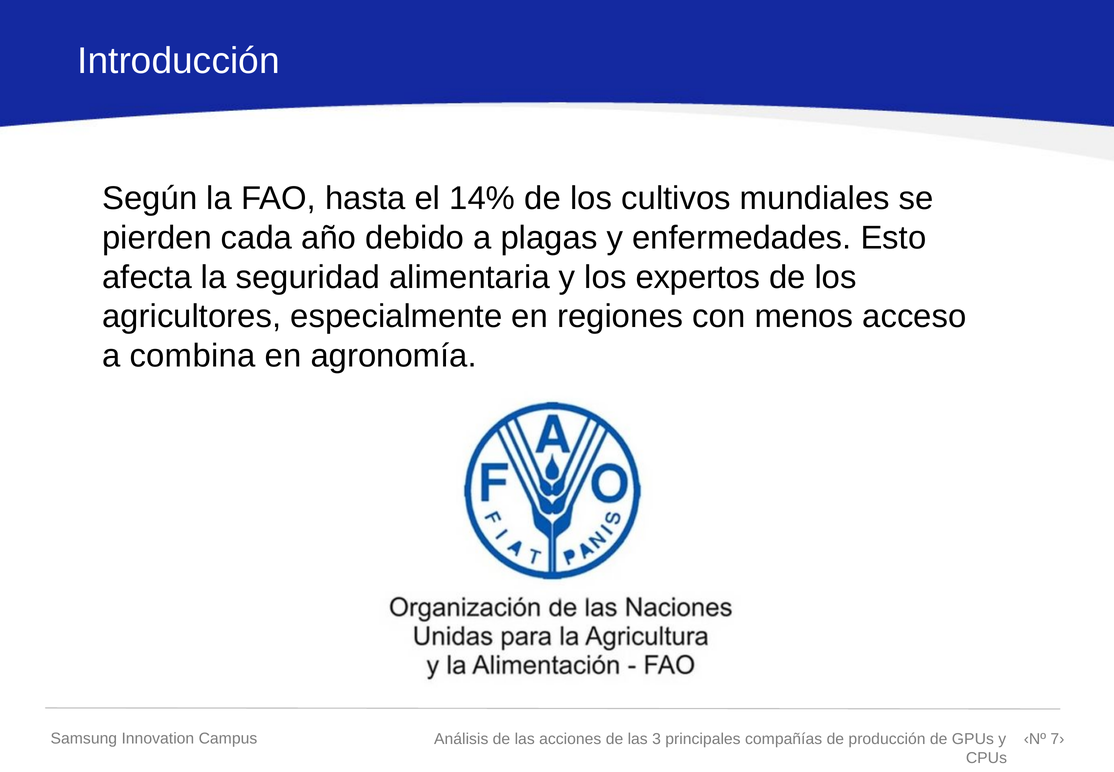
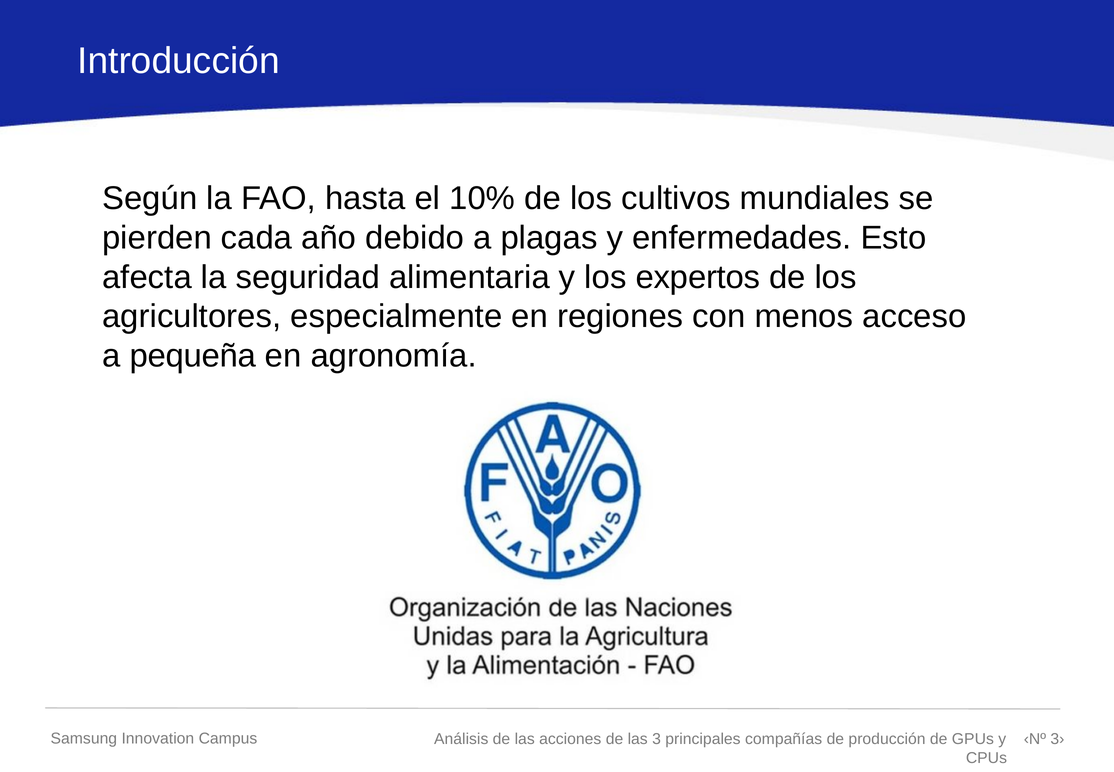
14%: 14% -> 10% (482, 198)
combina: combina -> pequeña (193, 356)
7›: 7› -> 3› (1057, 739)
